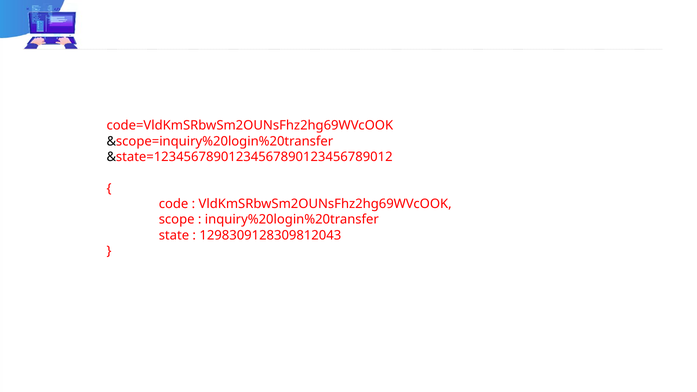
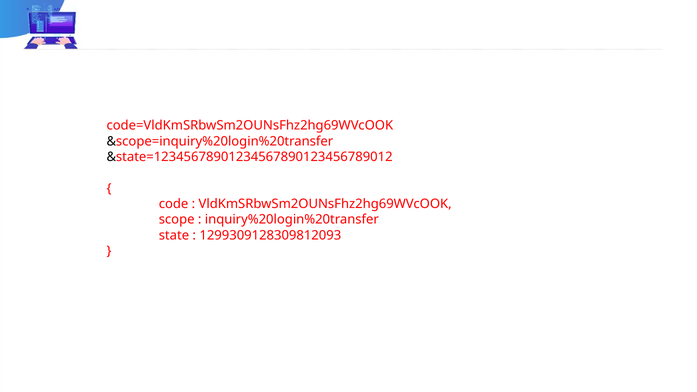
1298309128309812043: 1298309128309812043 -> 1299309128309812093 (270, 235)
